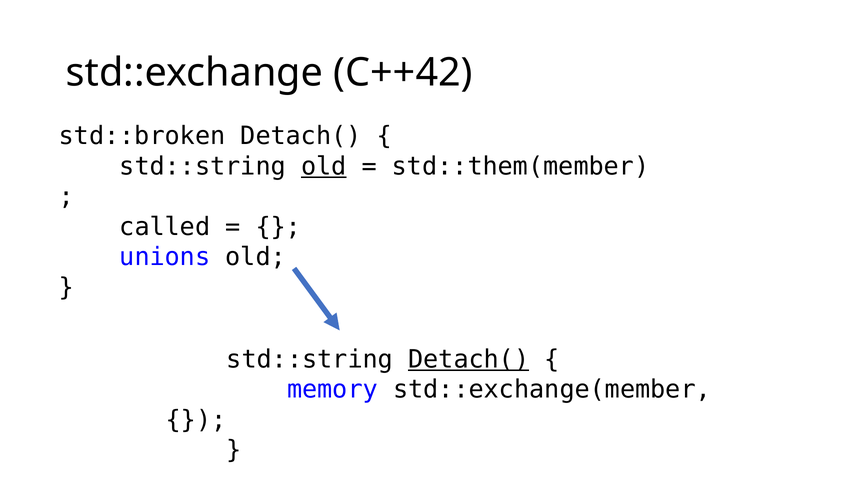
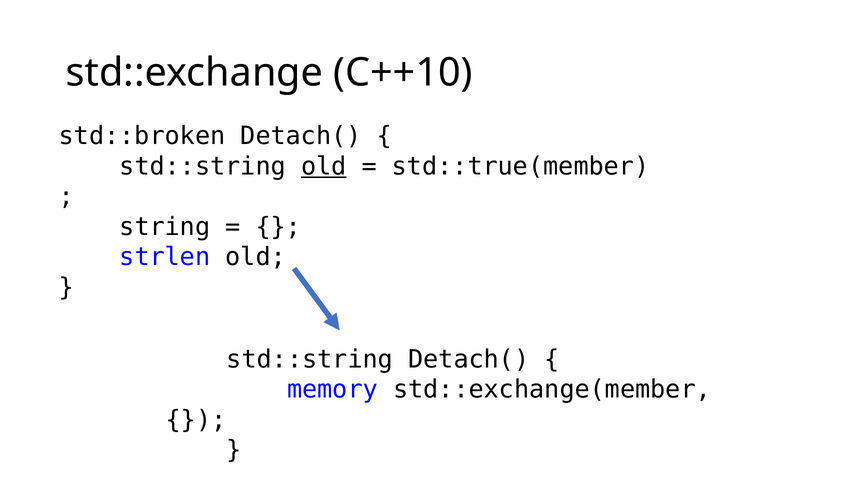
C++42: C++42 -> C++10 (403, 73)
std::them(member: std::them(member -> std::true(member (521, 166)
called: called -> string (165, 227)
unions: unions -> strlen (165, 257)
Detach( underline: present -> none (469, 359)
